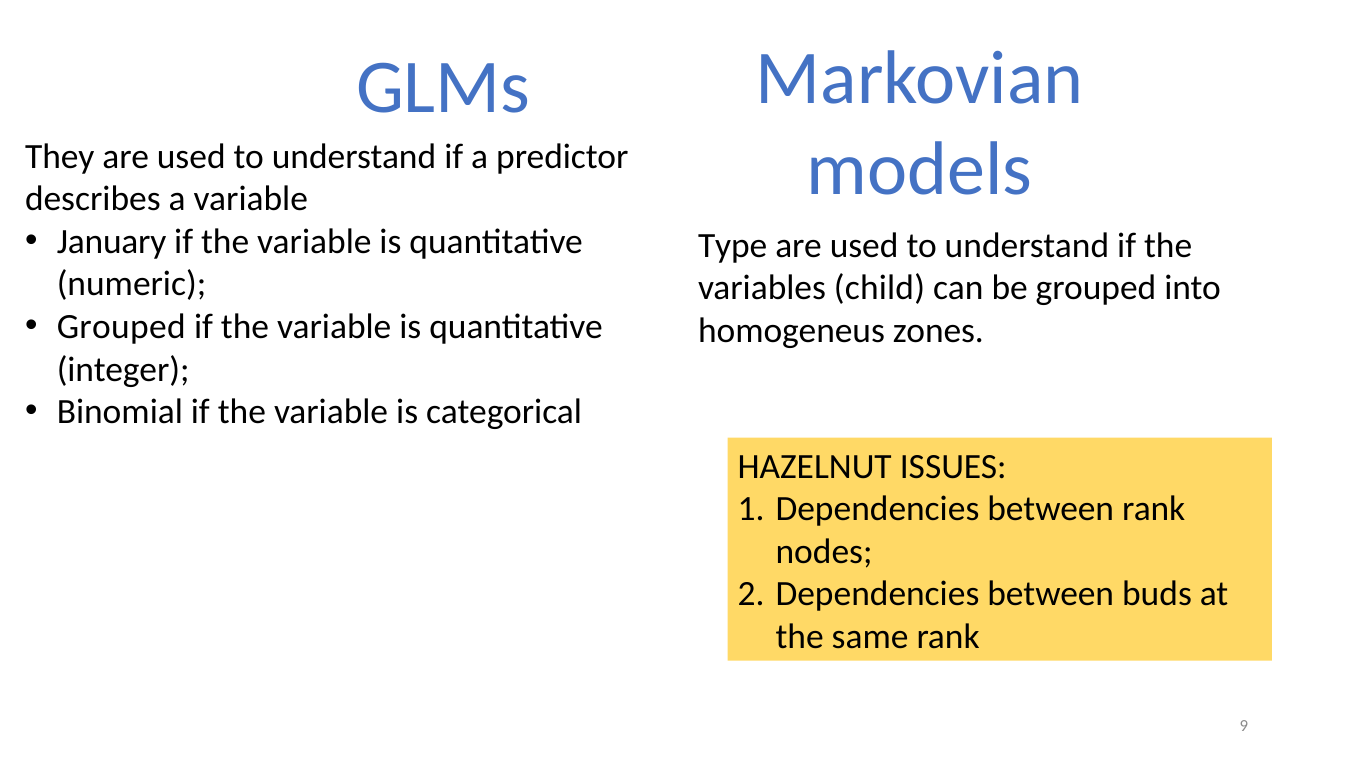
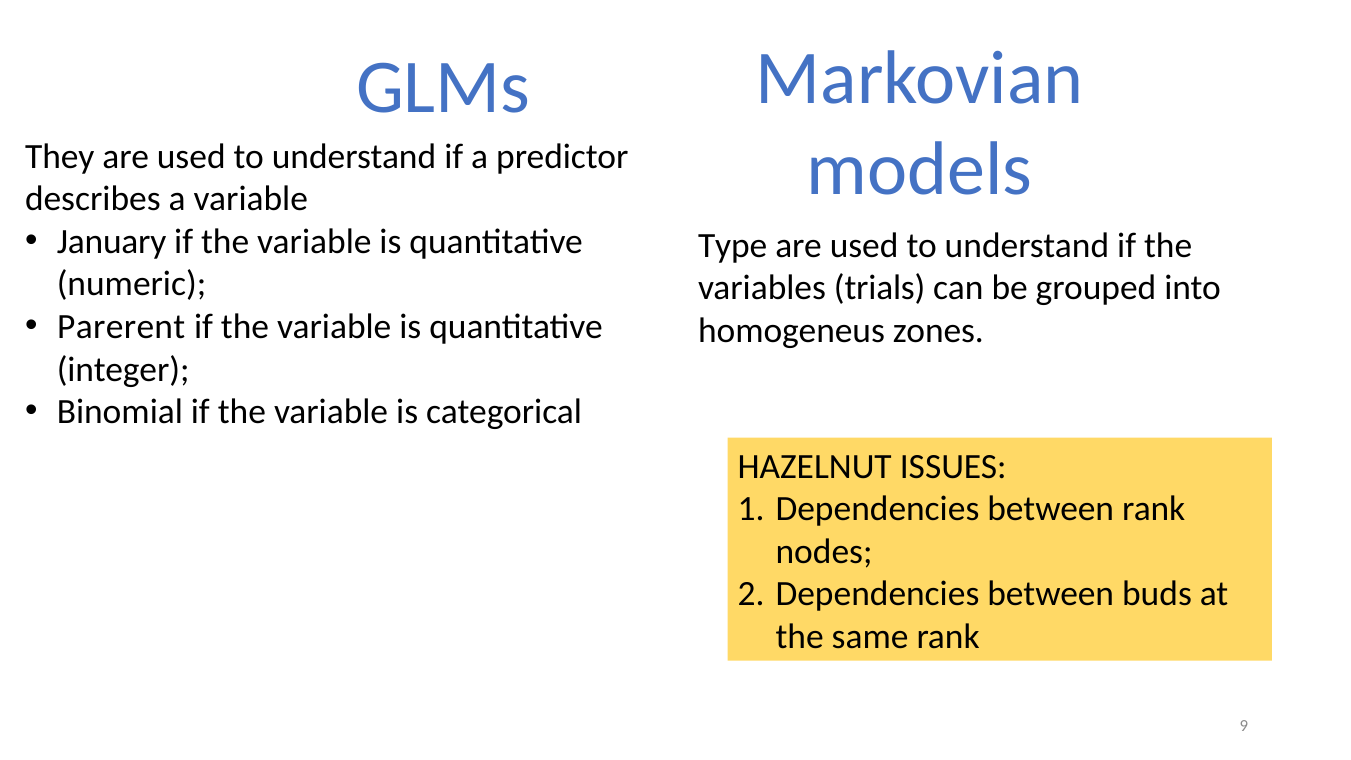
child: child -> trials (880, 288)
Grouped: Grouped -> Parerent (121, 327)
